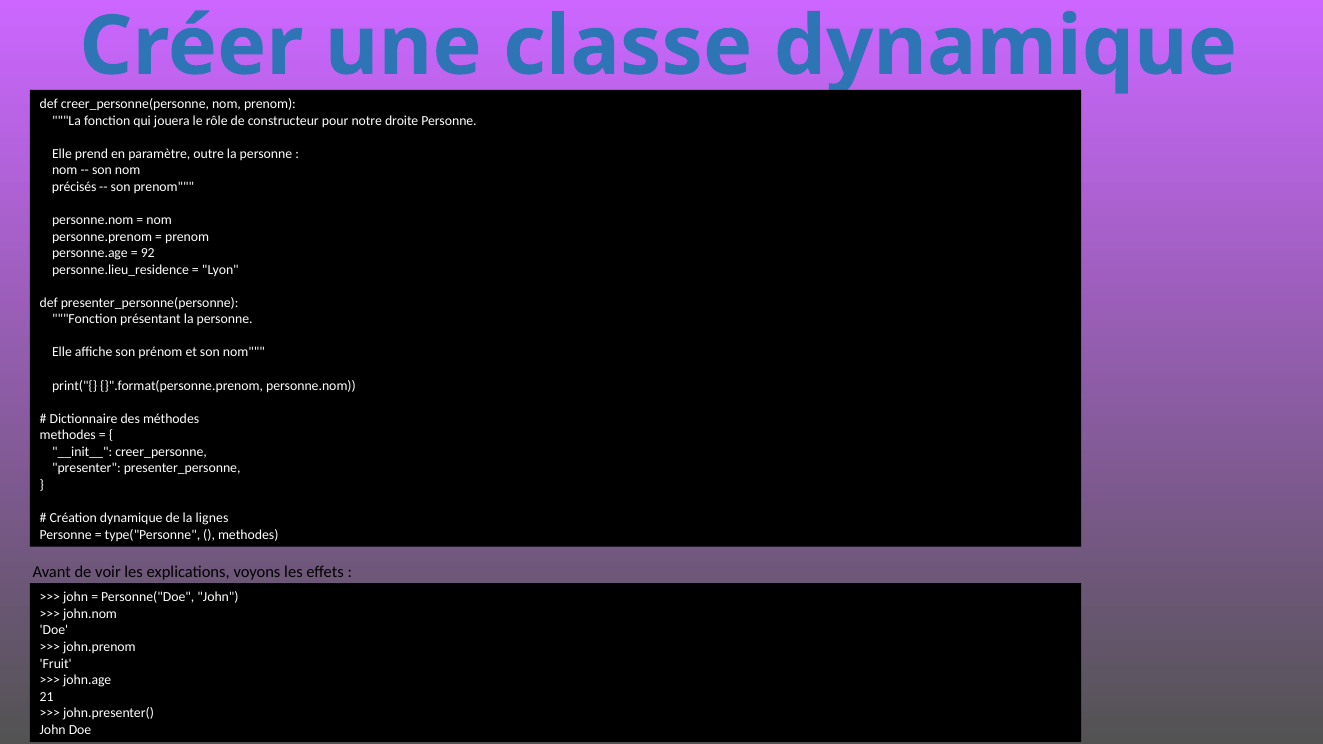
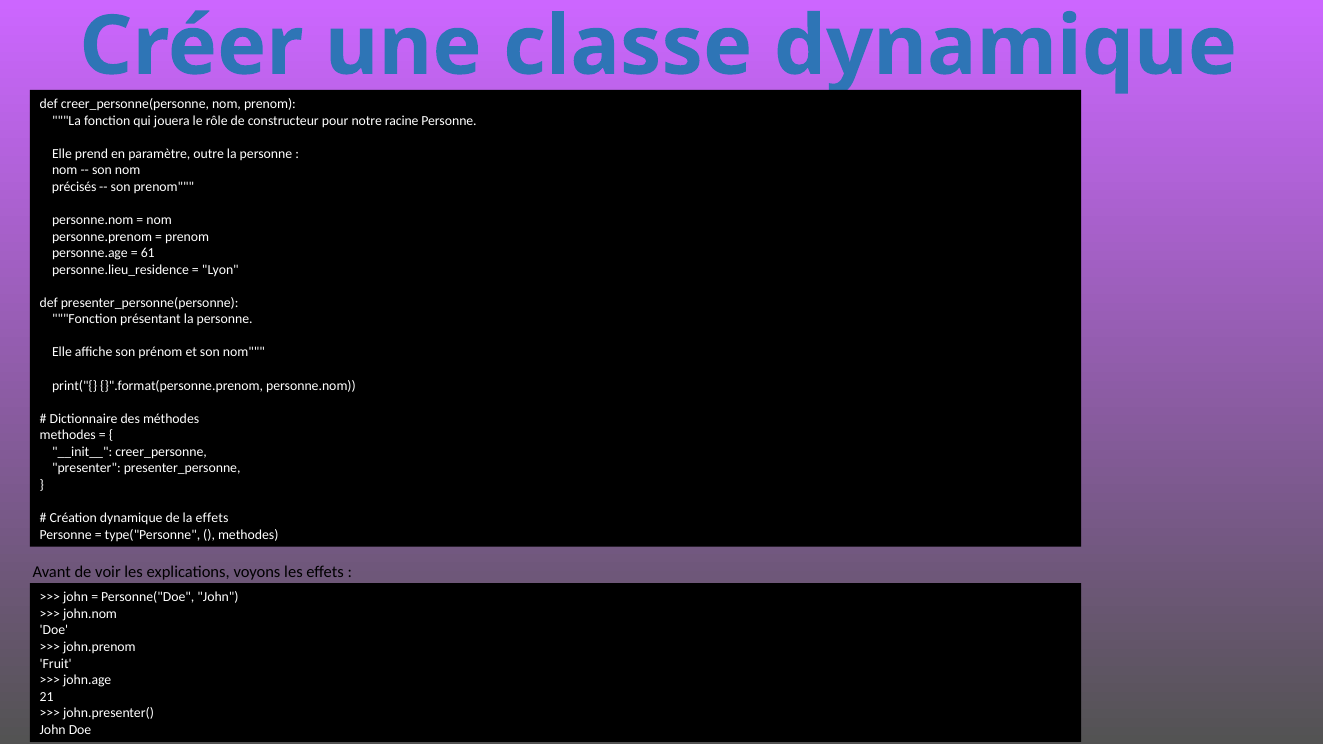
droite: droite -> racine (402, 121)
92: 92 -> 61 (148, 253)
la lignes: lignes -> effets (212, 518)
